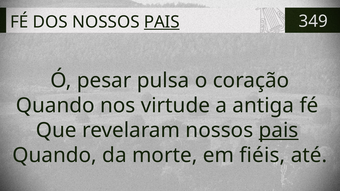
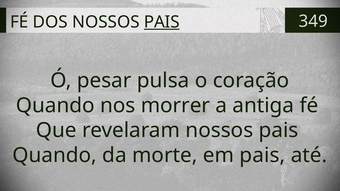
virtude: virtude -> morrer (175, 106)
pais underline: present -> none (279, 131)
em fiéis: fiéis -> pais (262, 156)
